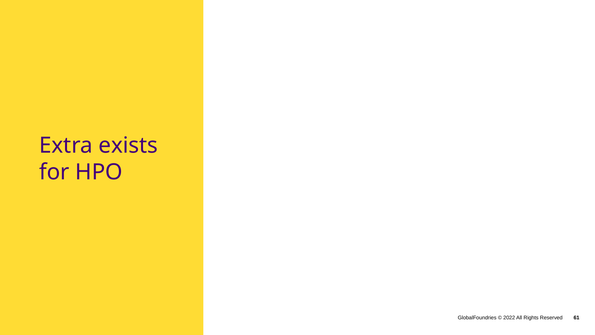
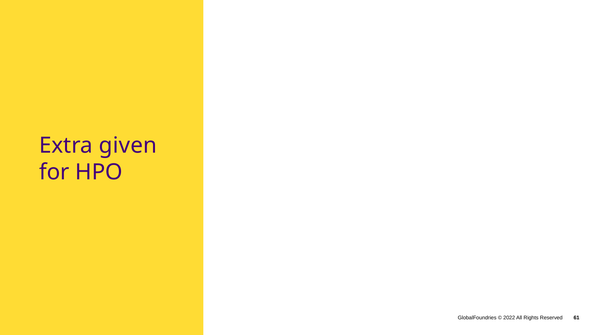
exists: exists -> given (128, 145)
